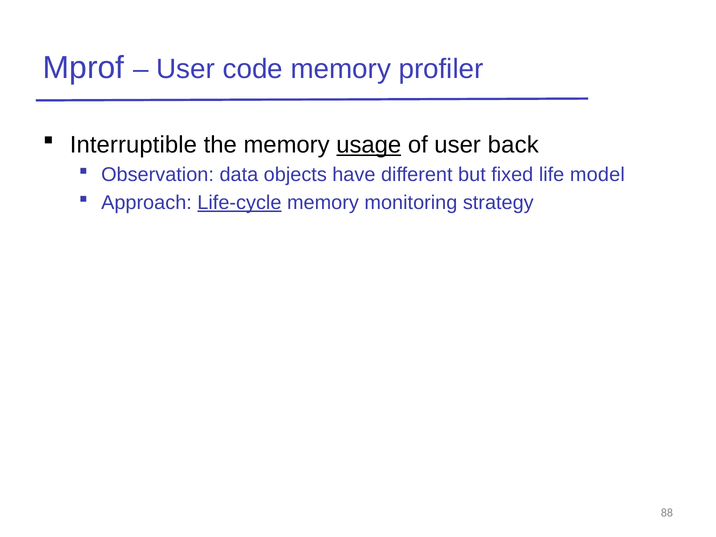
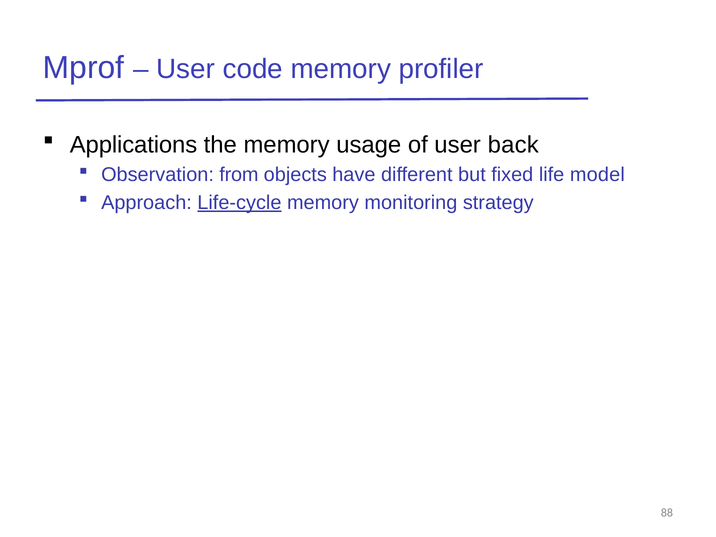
Interruptible: Interruptible -> Applications (134, 145)
usage underline: present -> none (369, 145)
data: data -> from (239, 175)
